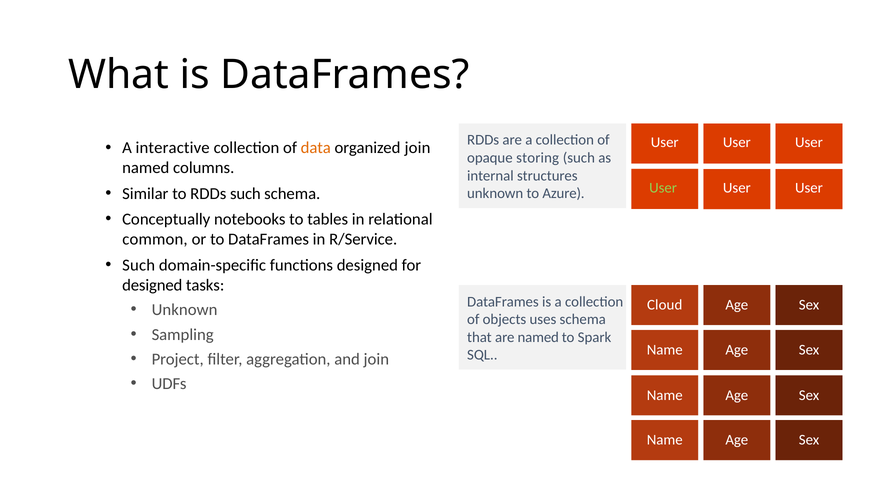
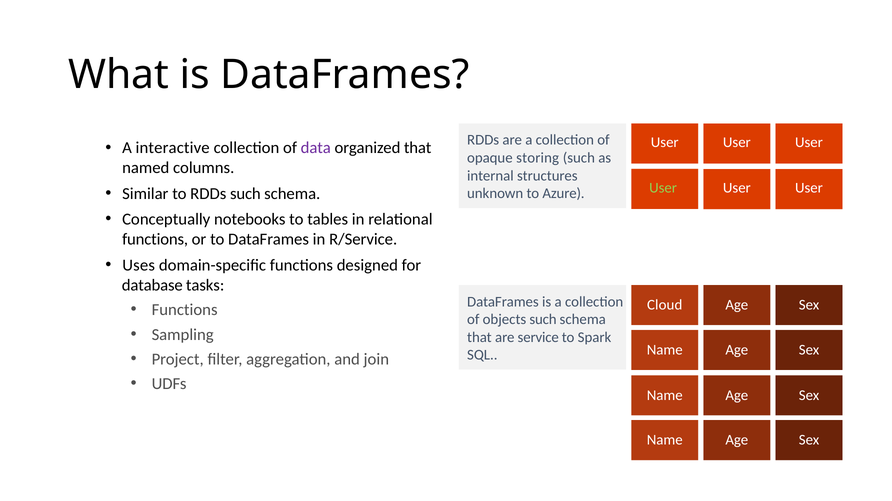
data colour: orange -> purple (316, 148)
organized join: join -> that (418, 148)
common: common -> functions (155, 240)
Such: Such -> Uses (139, 266)
designed: designed -> database (152, 286)
Unknown: Unknown -> Functions (185, 310)
objects uses: uses -> such (543, 320)
are named: named -> service (538, 338)
